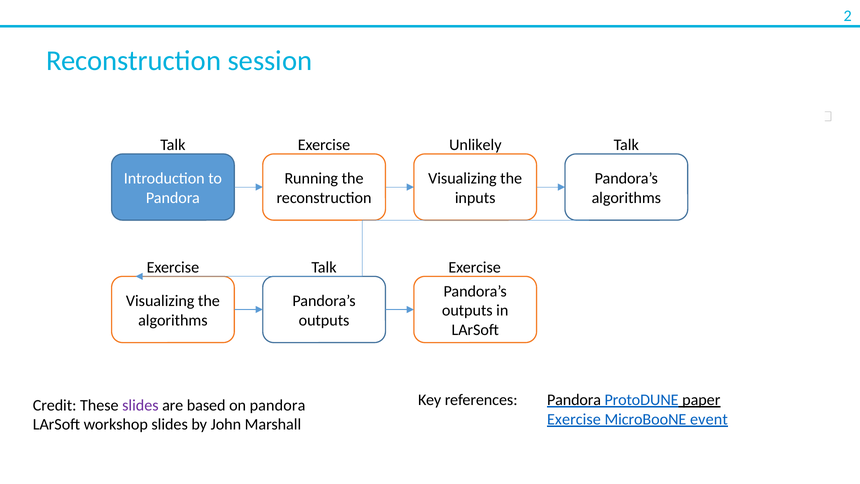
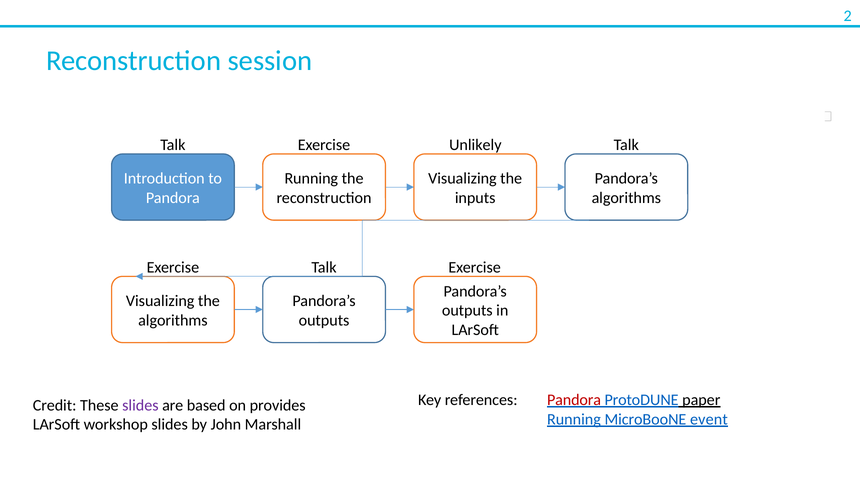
Pandora colour: black -> red (574, 400)
on pandora: pandora -> provides (278, 405)
Exercise: Exercise -> Running (574, 419)
